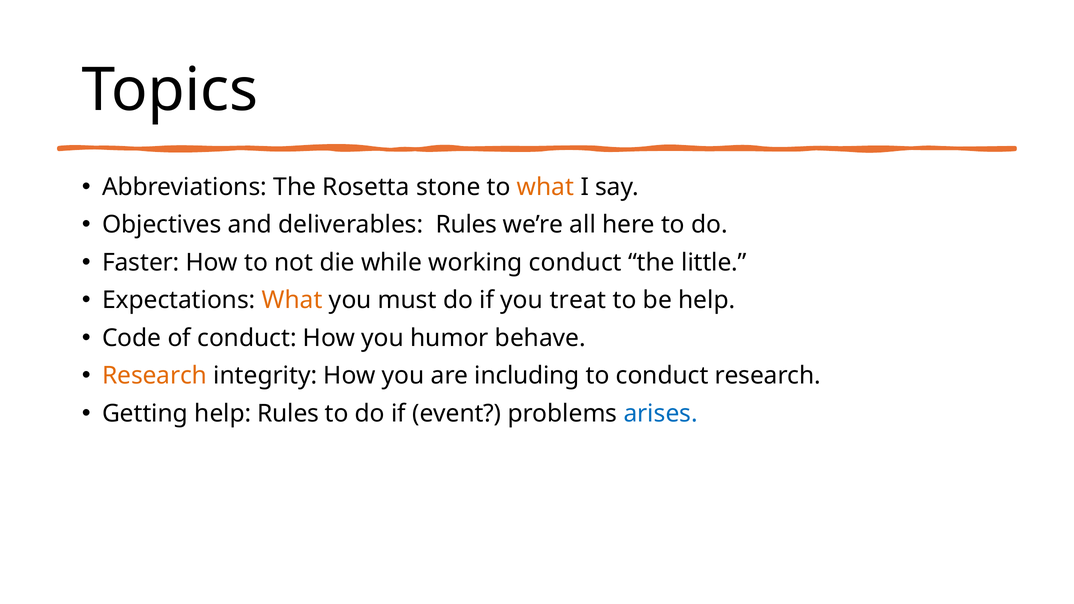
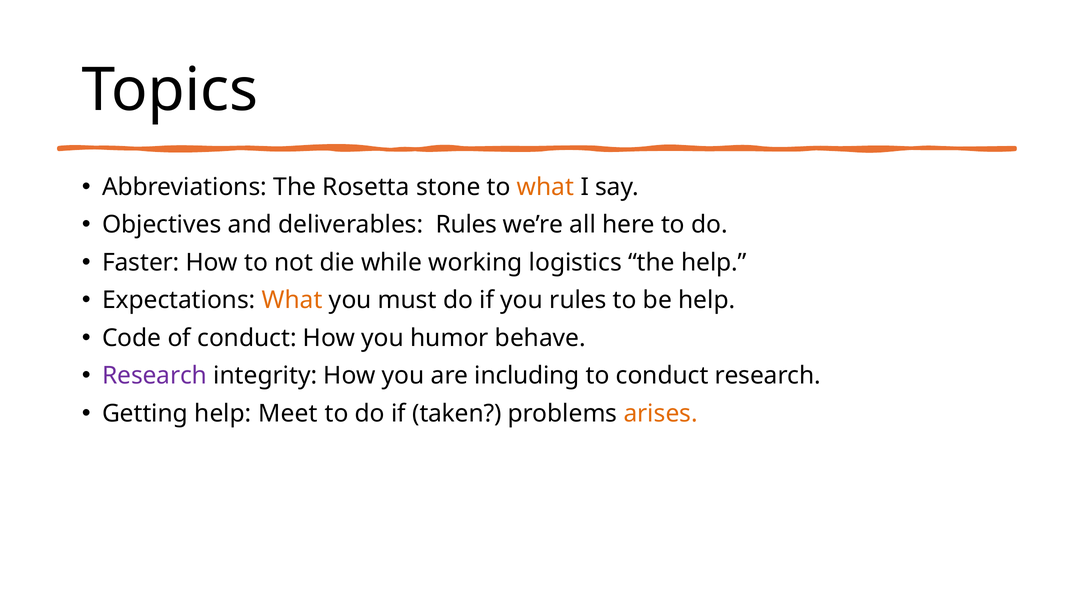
working conduct: conduct -> logistics (575, 263)
the little: little -> help (714, 263)
you treat: treat -> rules (578, 300)
Research colour: orange -> purple (155, 376)
help Rules: Rules -> Meet (288, 414)
event: event -> taken (457, 414)
arises colour: blue -> orange (661, 414)
